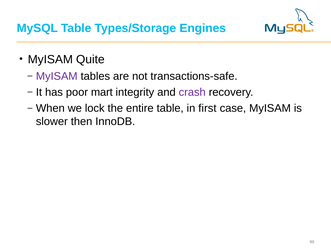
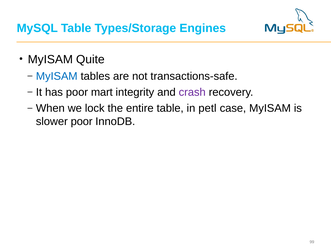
MyISAM colour: purple -> blue (57, 76)
first: first -> petl (207, 108)
slower then: then -> poor (82, 122)
